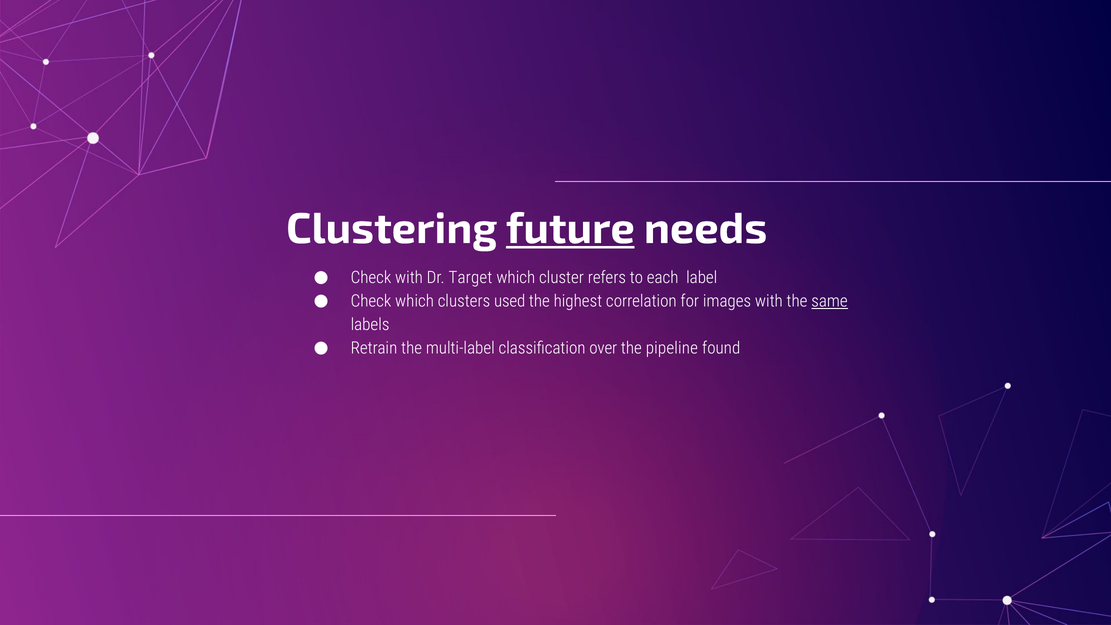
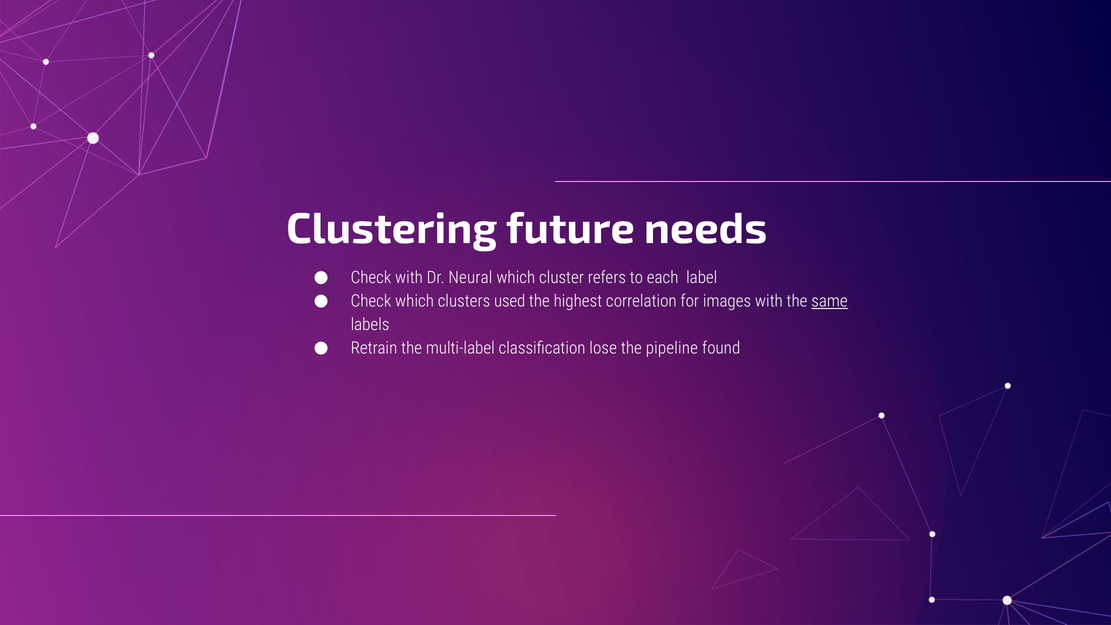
future underline: present -> none (570, 229)
Target: Target -> Neural (470, 278)
over: over -> lose (603, 348)
